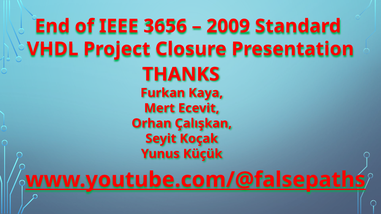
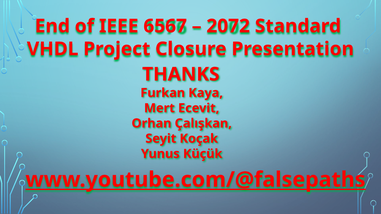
3656: 3656 -> 6567 (165, 26)
2009: 2009 -> 2072 (228, 26)
